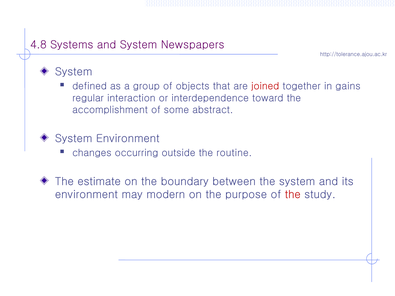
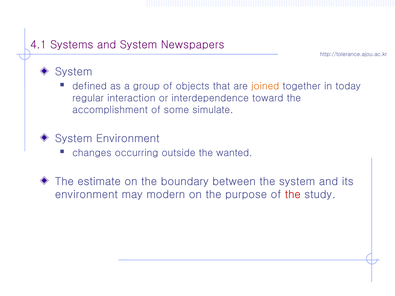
4.8: 4.8 -> 4.1 (38, 45)
joined colour: red -> orange (265, 86)
gains: gains -> today (348, 86)
abstract: abstract -> simulate (213, 110)
routine: routine -> wanted (234, 153)
